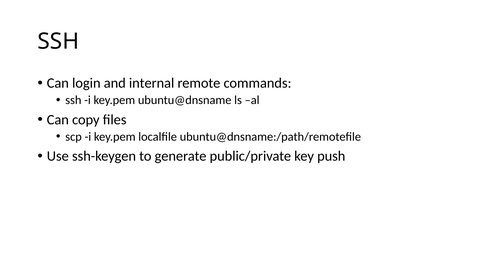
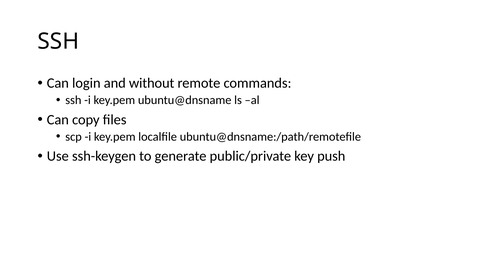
internal: internal -> without (152, 83)
